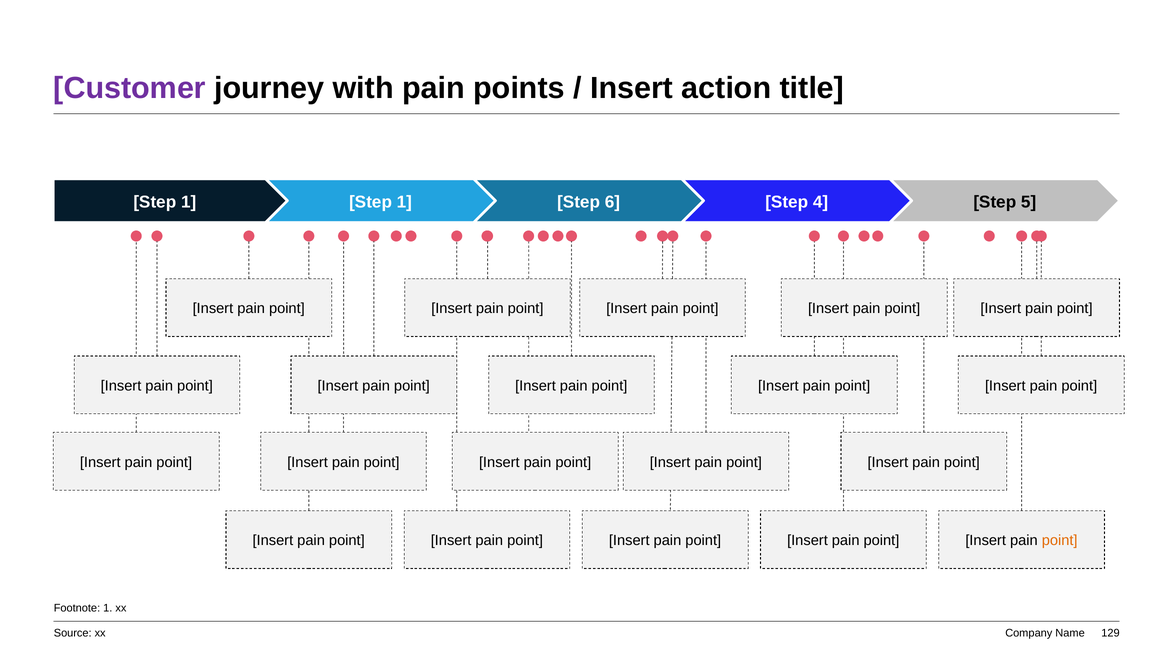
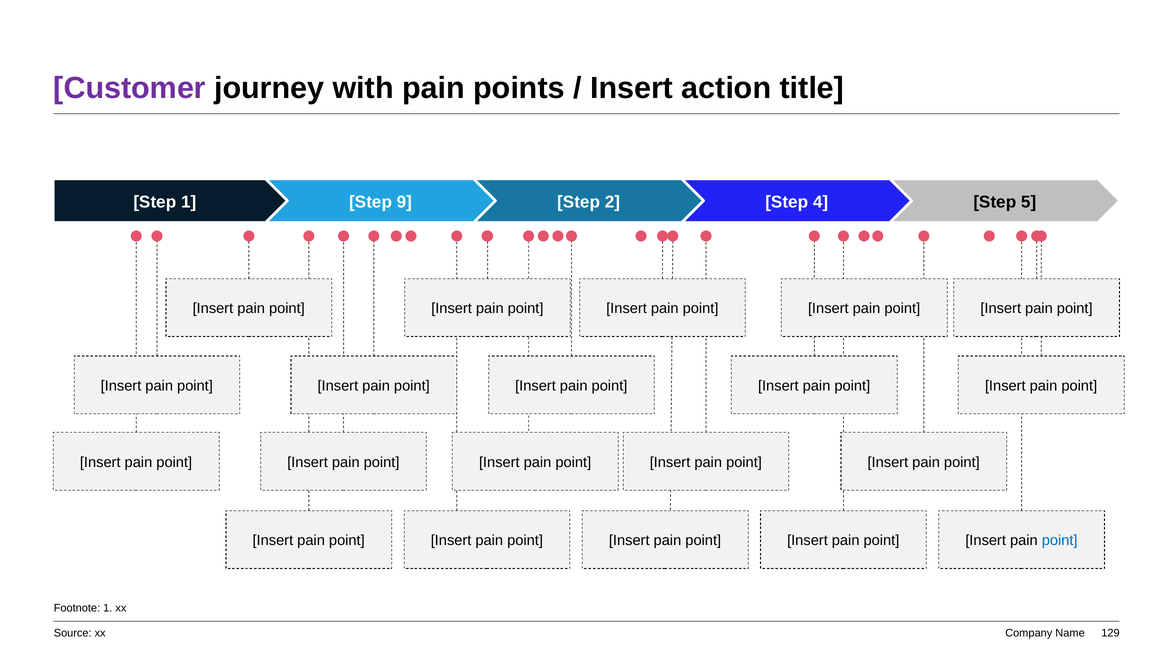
1 Step 1: 1 -> 9 (404, 202)
6: 6 -> 2 (612, 202)
point colour: orange -> blue (1060, 540)
